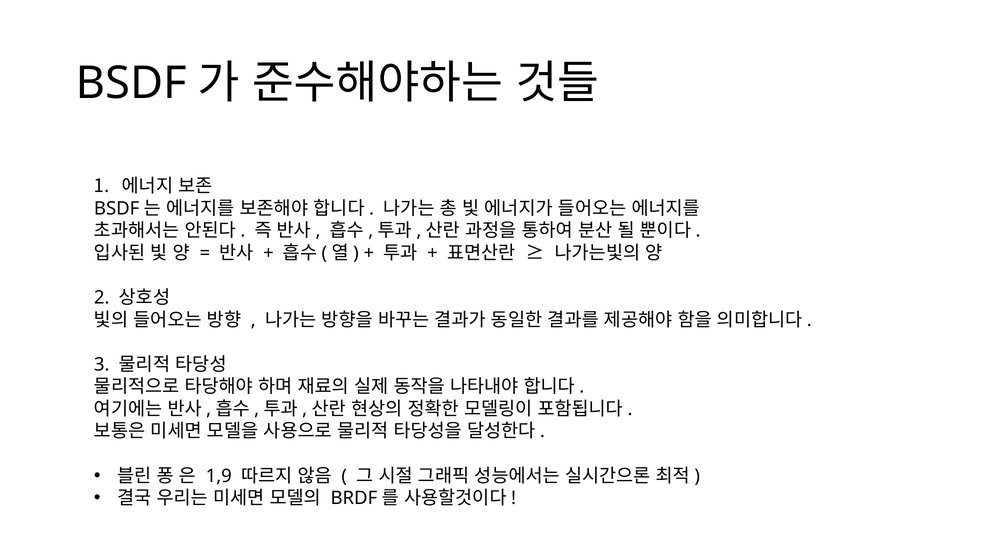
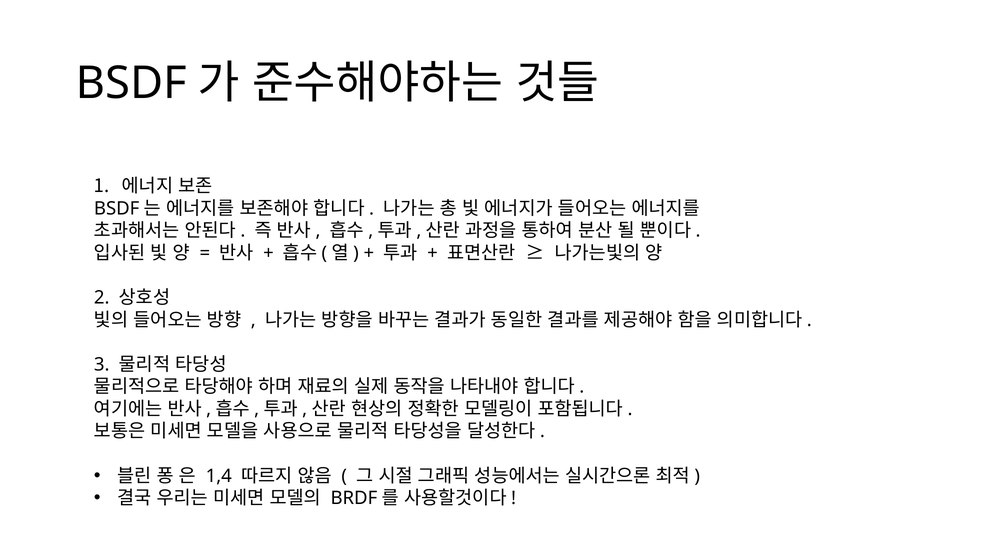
1,9: 1,9 -> 1,4 (219, 476)
